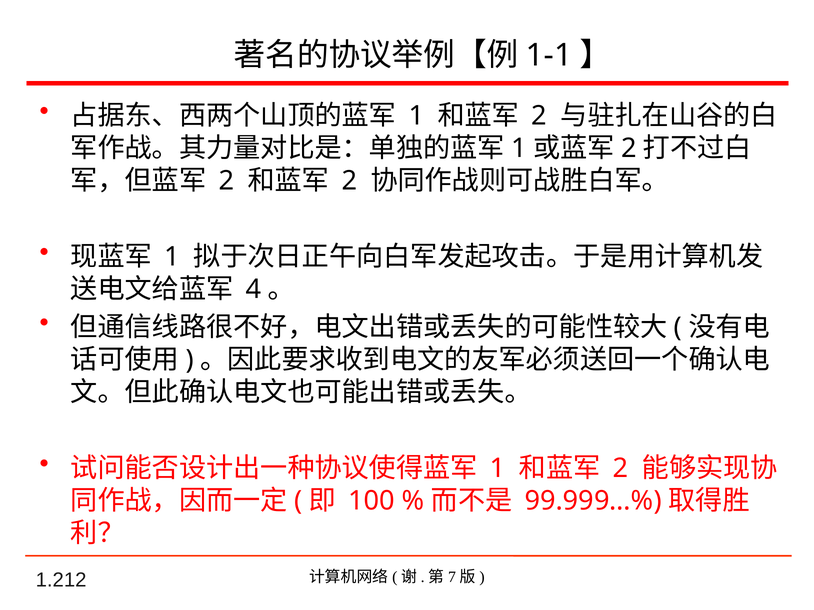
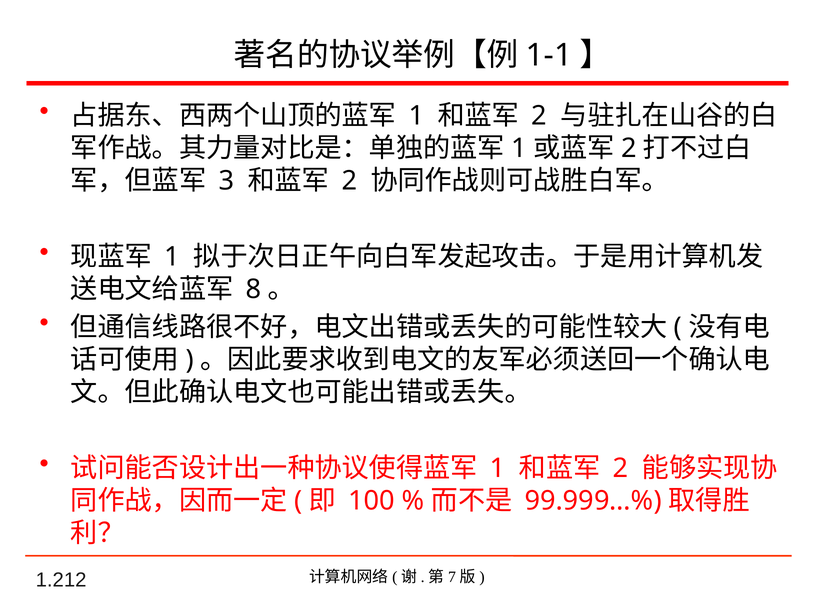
2: 2 -> 3 (226, 181)
4: 4 -> 8 (254, 290)
